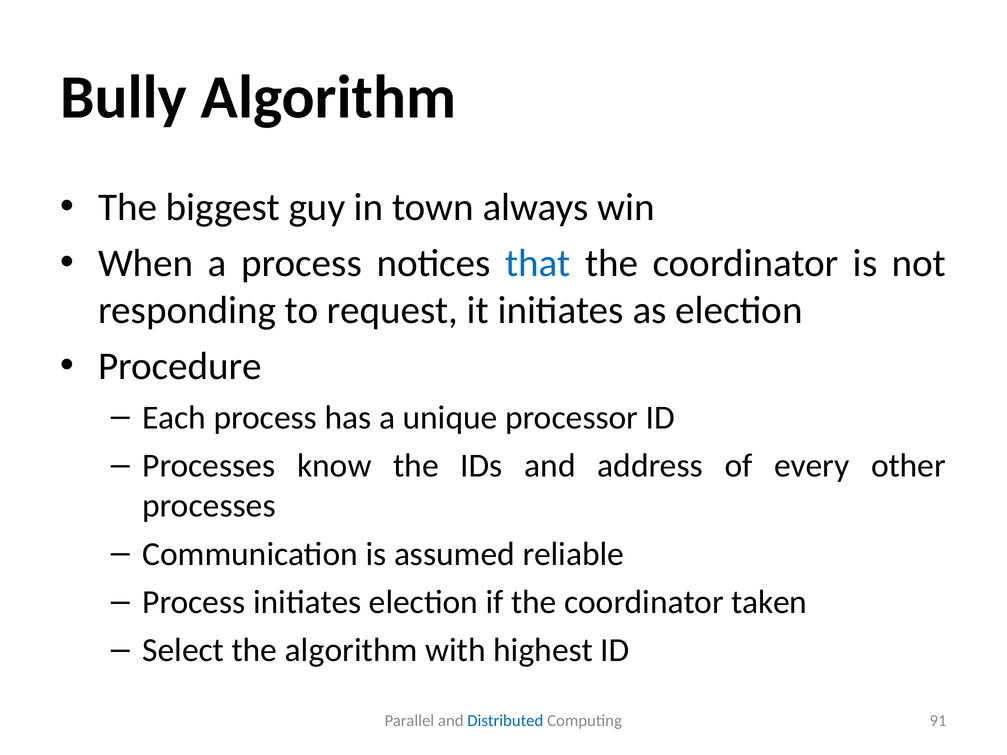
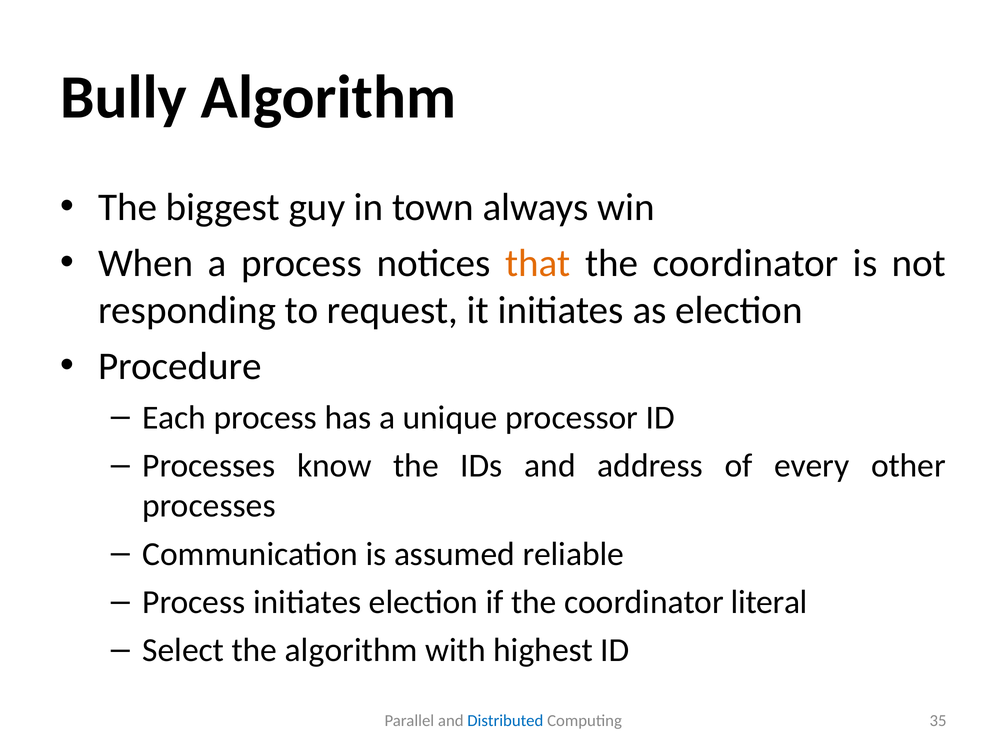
that colour: blue -> orange (538, 263)
taken: taken -> literal (769, 602)
91: 91 -> 35 (938, 721)
